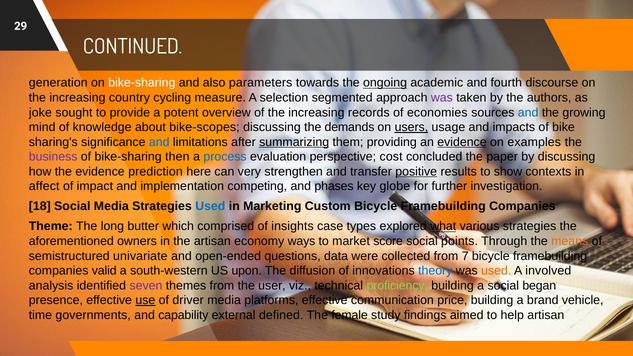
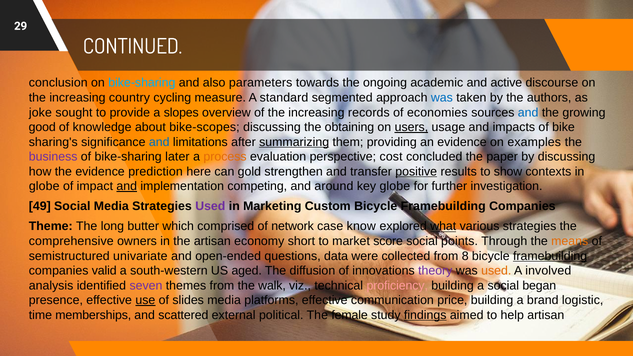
generation: generation -> conclusion (58, 83)
bike-sharing colour: white -> light blue (142, 83)
ongoing underline: present -> none (385, 83)
fourth: fourth -> active (506, 83)
selection: selection -> standard (284, 98)
was colour: purple -> blue (442, 98)
potent: potent -> slopes (181, 112)
mind: mind -> good (42, 127)
demands: demands -> obtaining (349, 127)
evidence underline: present -> none (462, 142)
then: then -> later (177, 157)
process colour: blue -> orange (225, 157)
very: very -> gold (249, 172)
affect: affect -> globe (44, 186)
and underline: none -> present (127, 186)
phases: phases -> around (334, 186)
18: 18 -> 49 (40, 206)
Used colour: blue -> purple (210, 206)
insights: insights -> network (293, 226)
types: types -> know (361, 226)
aforementioned: aforementioned -> comprehensive (71, 241)
ways: ways -> short (301, 241)
7: 7 -> 8 (465, 256)
framebuilding underline: none -> present (550, 256)
upon: upon -> aged (247, 271)
theory colour: blue -> purple (435, 271)
user: user -> walk (272, 286)
proficiency colour: light green -> pink (397, 286)
driver: driver -> slides (188, 300)
vehicle: vehicle -> logistic (583, 300)
governments: governments -> memberships (93, 315)
capability: capability -> scattered (183, 315)
defined: defined -> political (281, 315)
findings underline: none -> present (425, 315)
